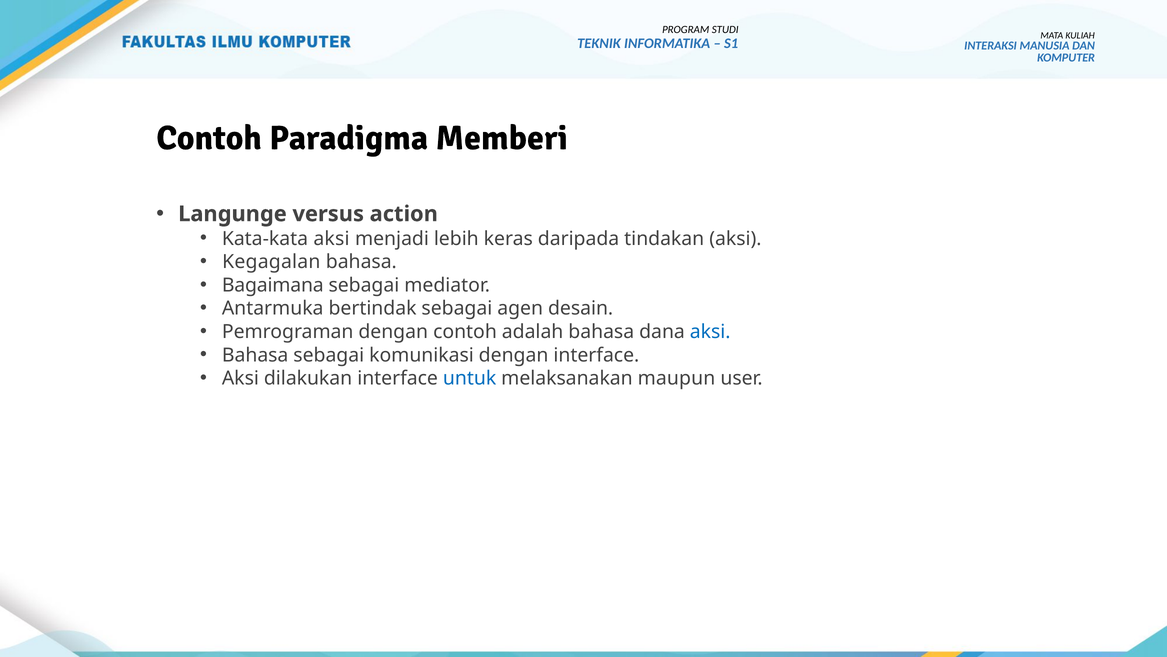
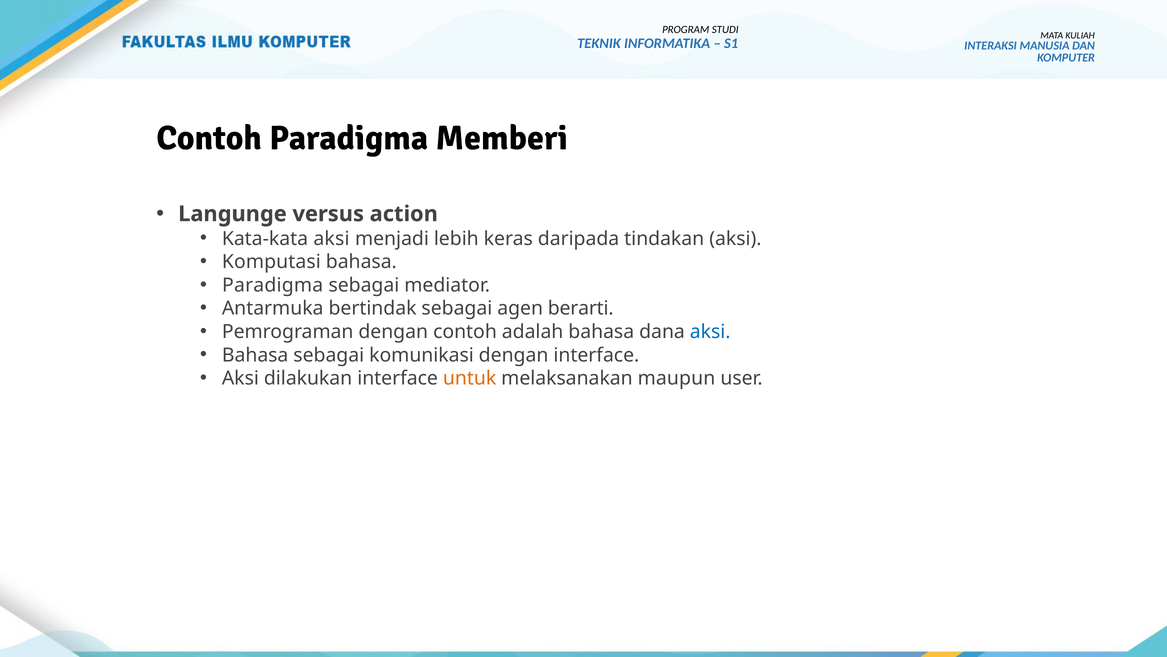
Kegagalan: Kegagalan -> Komputasi (271, 262)
Bagaimana: Bagaimana -> Paradigma (273, 285)
desain: desain -> berarti (581, 308)
untuk colour: blue -> orange (470, 378)
